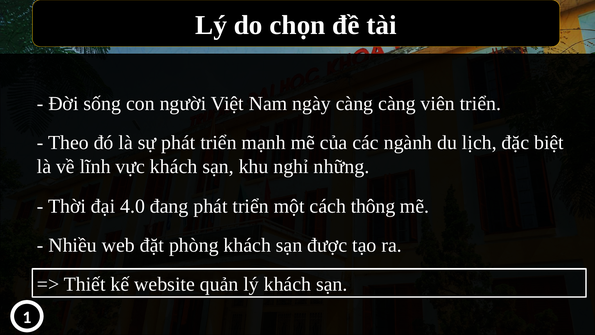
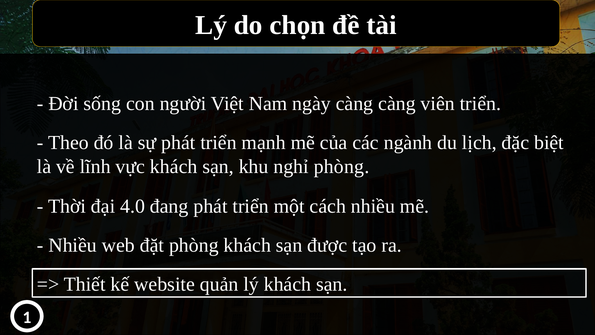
nghỉ những: những -> phòng (342, 166)
cách thông: thông -> nhiều (373, 206)
